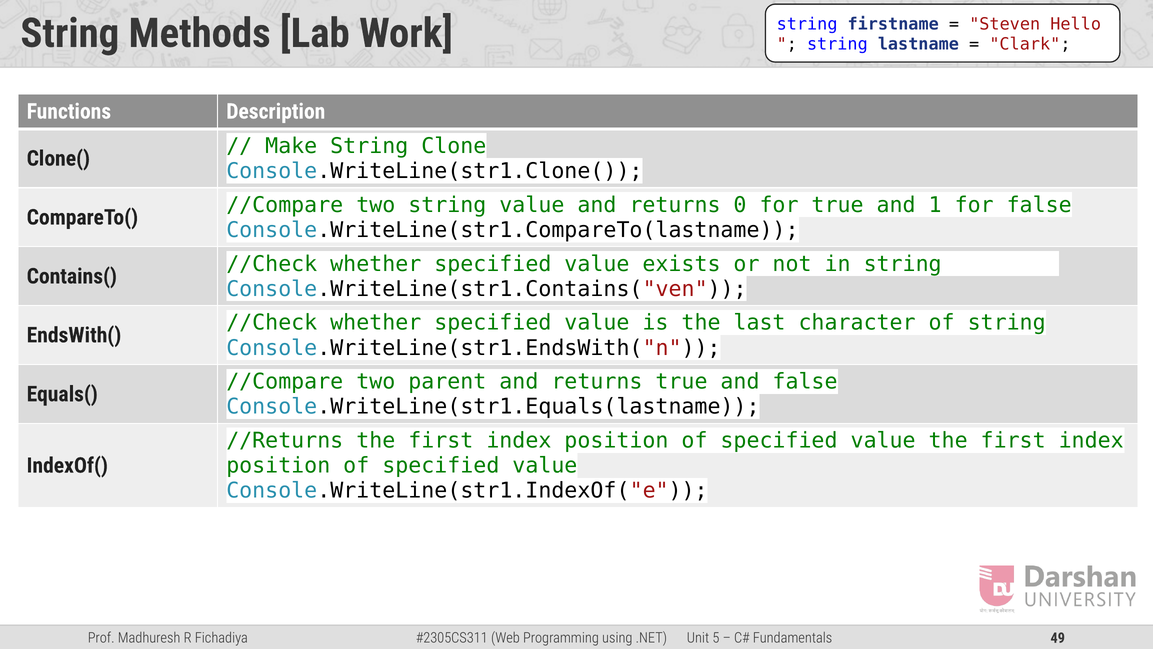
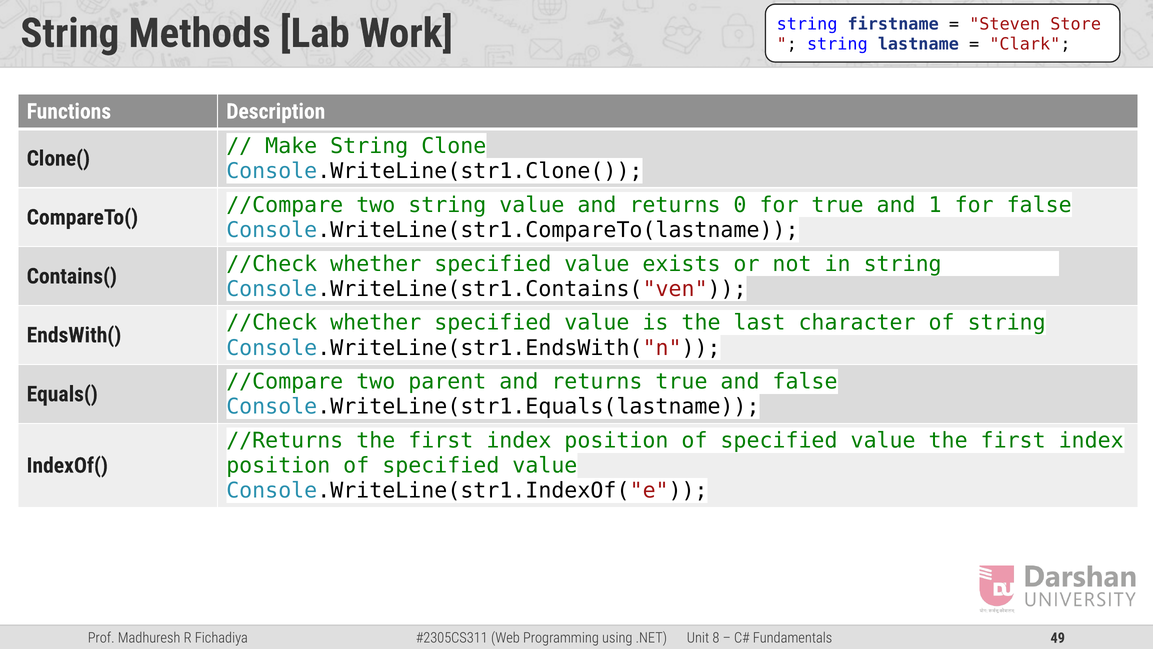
Hello: Hello -> Store (1076, 24)
5: 5 -> 8 (716, 638)
